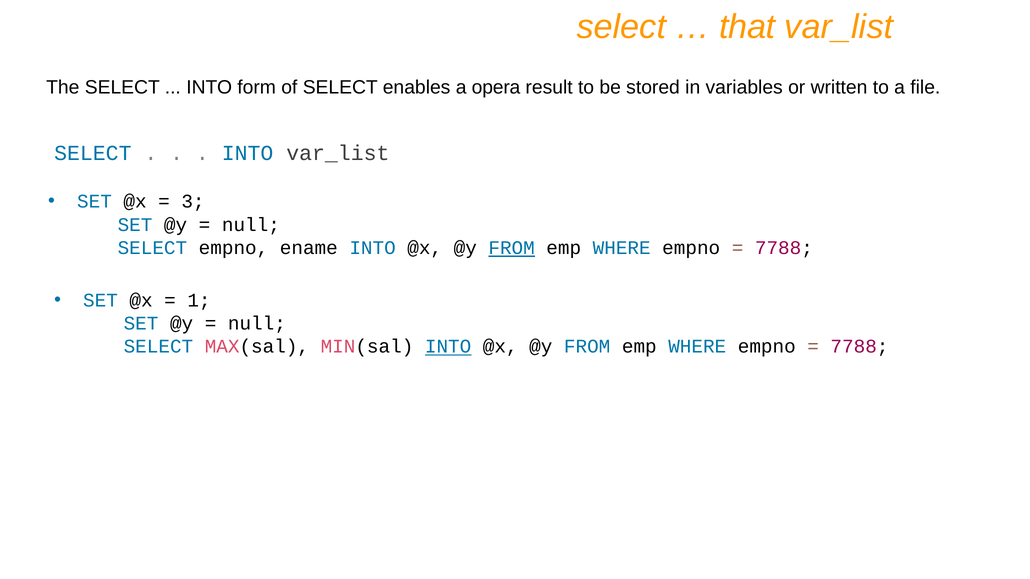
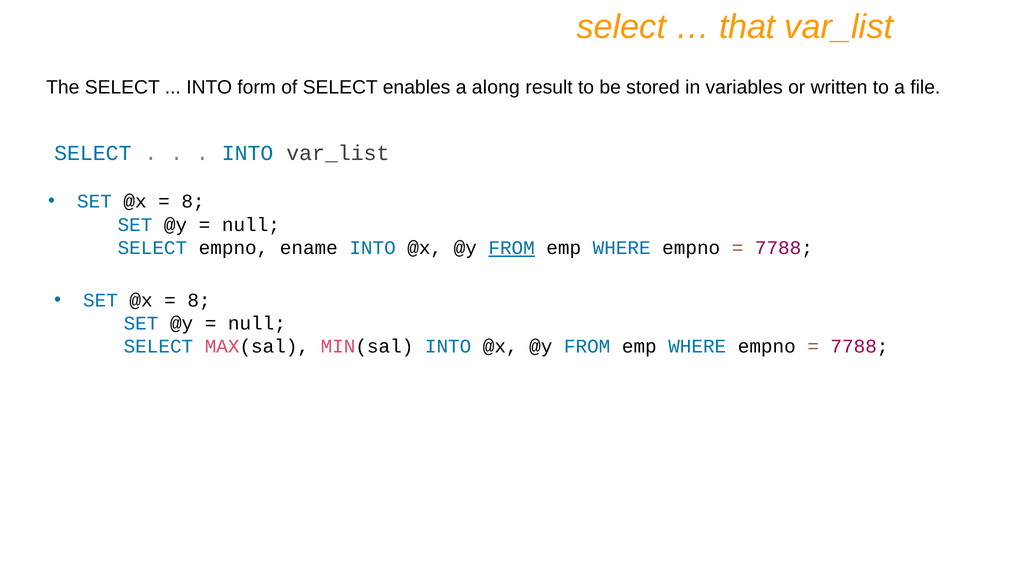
opera: opera -> along (496, 88)
3: 3 -> 8 (193, 202)
1: 1 -> 8 (199, 300)
INTO underline: present -> none (448, 347)
